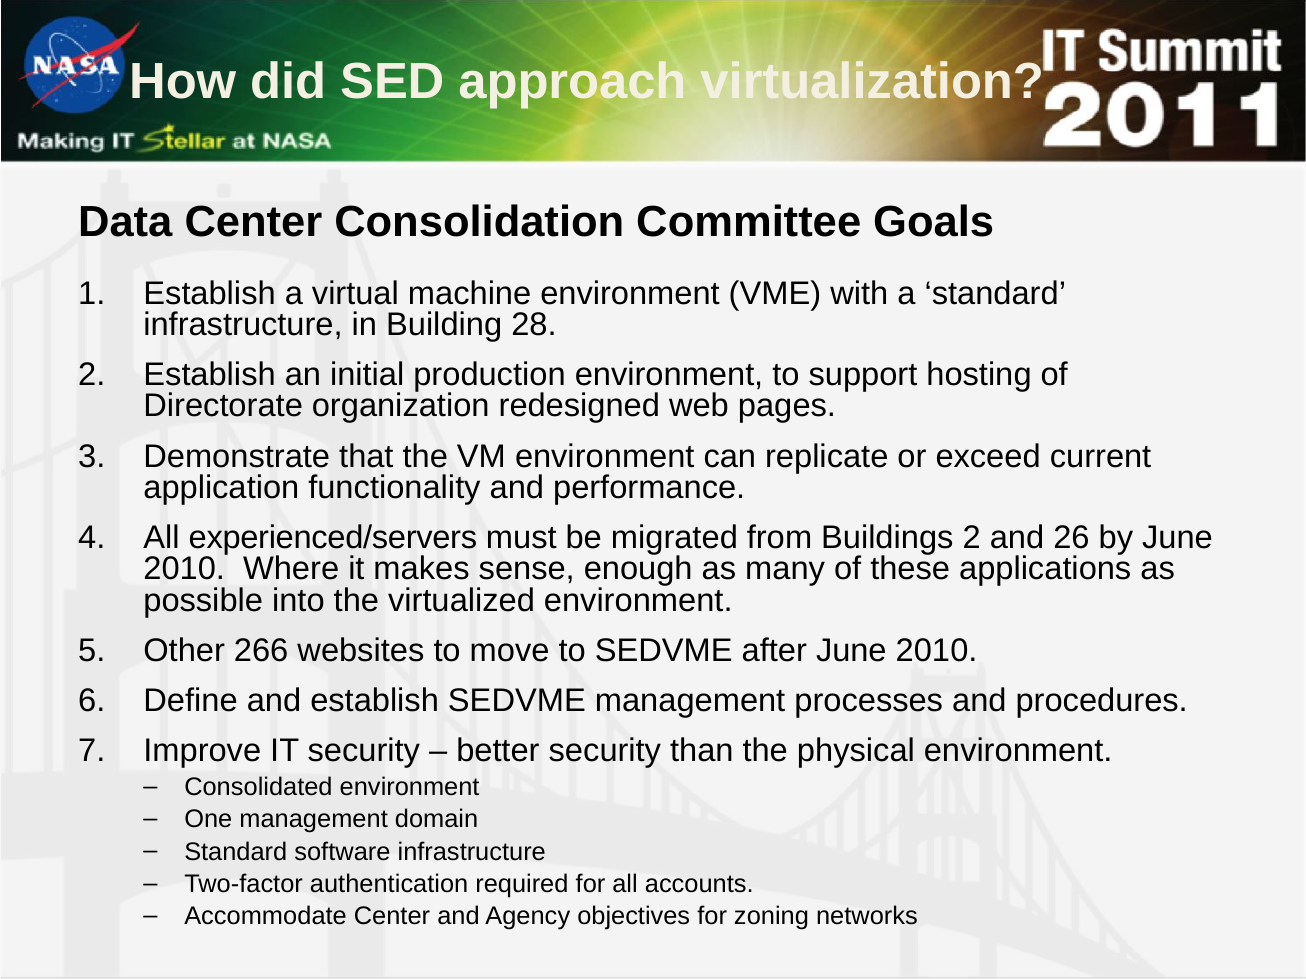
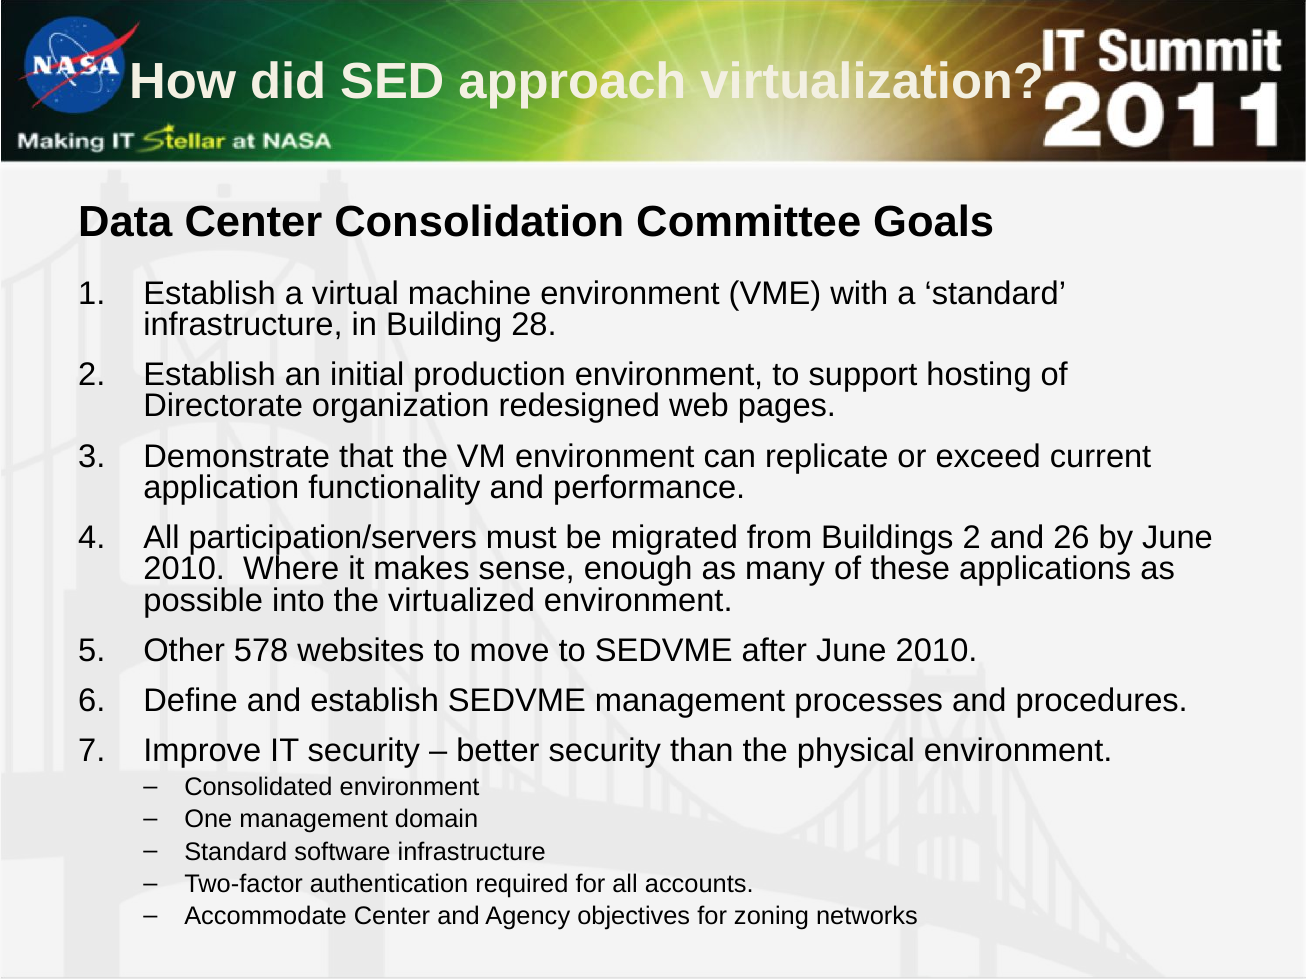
experienced/servers: experienced/servers -> participation/servers (333, 538)
266: 266 -> 578 (261, 651)
